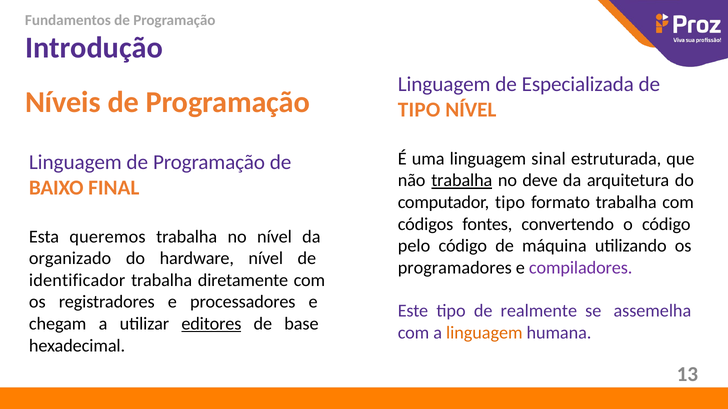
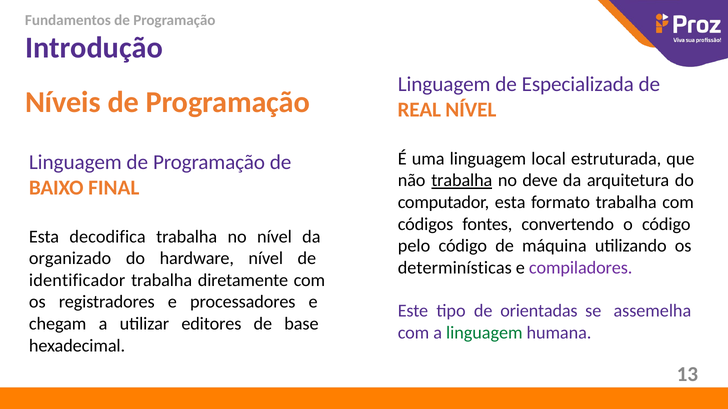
TIPO: TIPO -> REAL (419, 110)
sinal: sinal -> local (549, 159)
computador tipo: tipo -> esta (510, 202)
queremos: queremos -> decodifica (108, 237)
programadores: programadores -> determinísticas (455, 268)
realmente: realmente -> orientadas (539, 311)
editores underline: present -> none (211, 324)
linguagem colour: orange -> green (484, 333)
